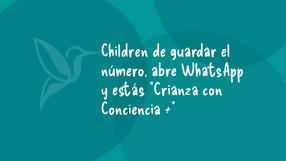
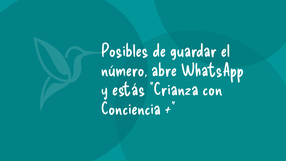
Children: Children -> Posibles (125, 51)
